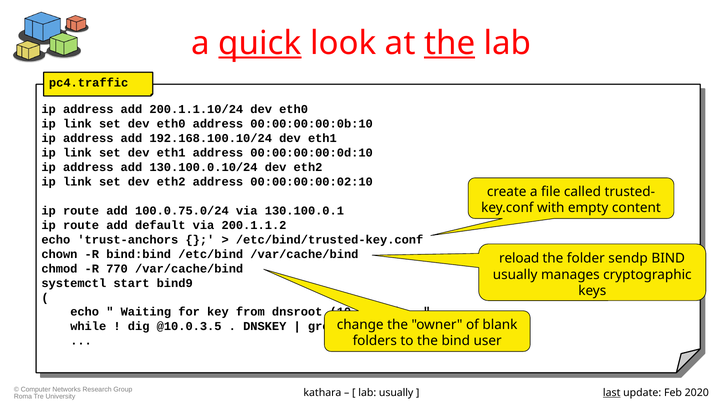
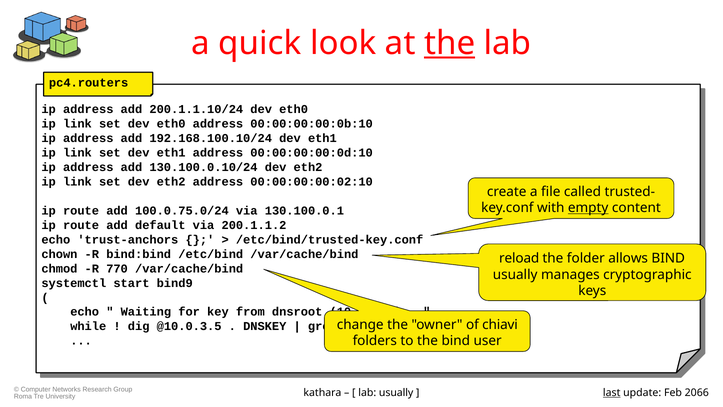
quick underline: present -> none (260, 43)
pc4.traffic: pc4.traffic -> pc4.routers (89, 83)
empty underline: none -> present (588, 208)
sendp: sendp -> allows (628, 258)
blank: blank -> chiavi (500, 324)
2020: 2020 -> 2066 (697, 392)
